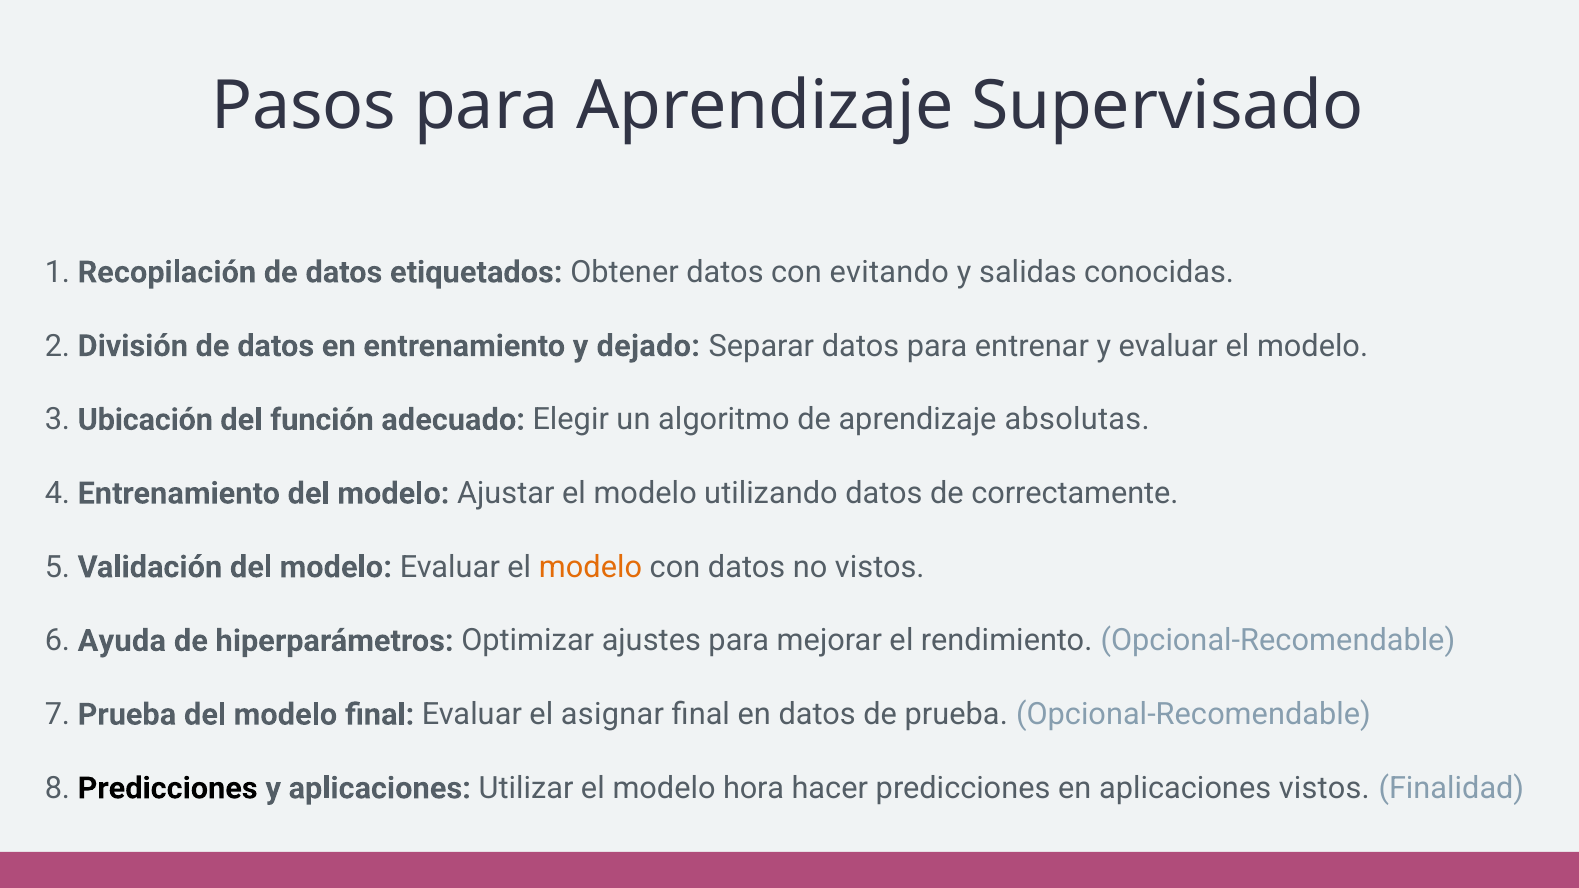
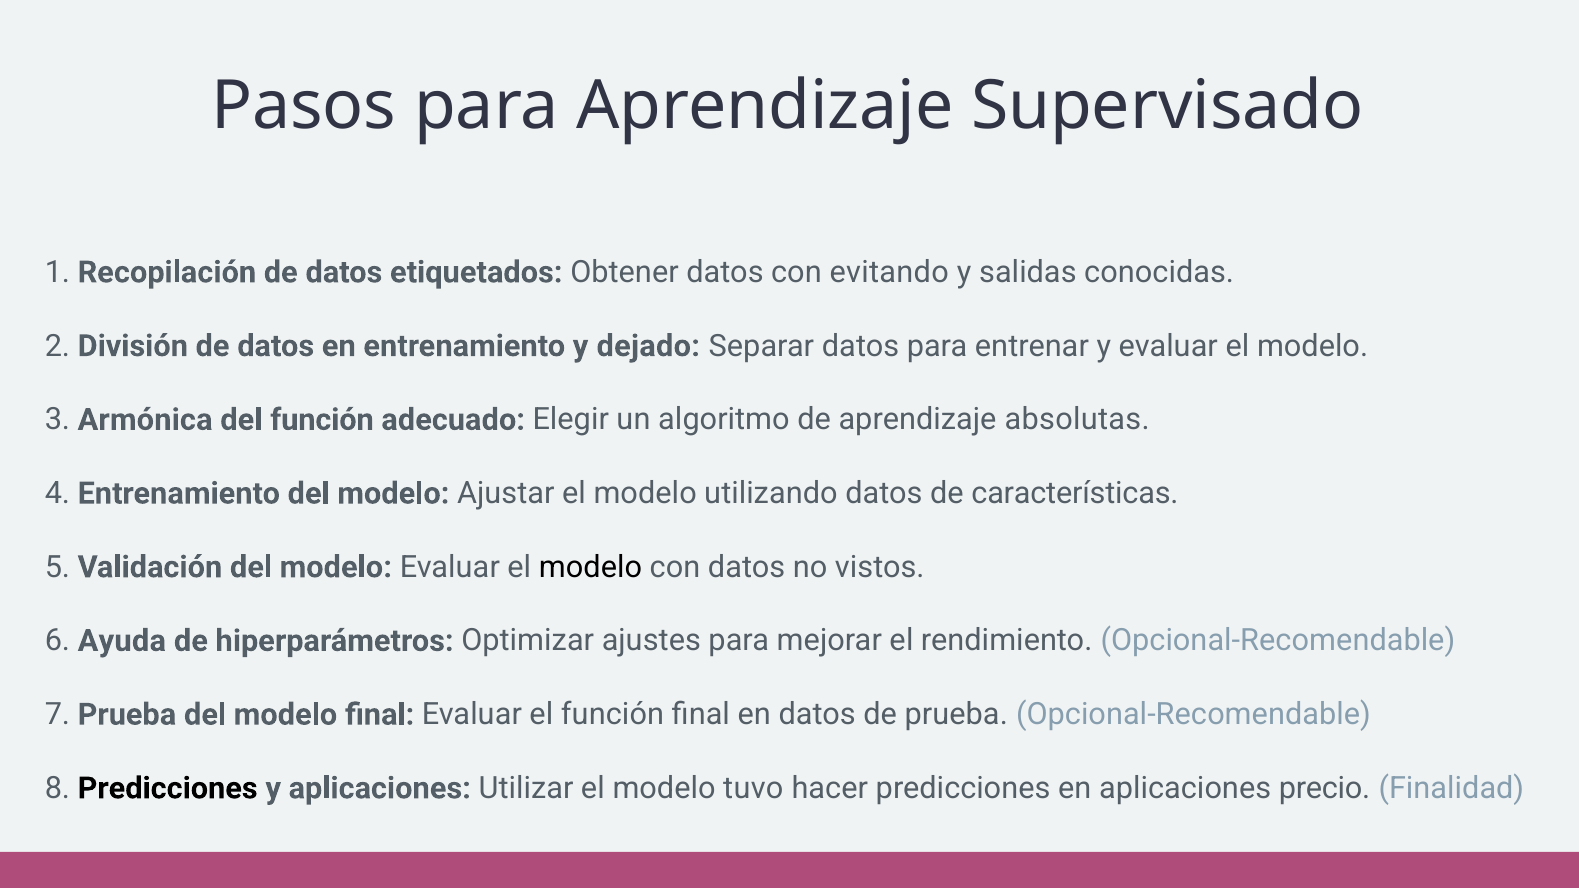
Ubicación: Ubicación -> Armónica (145, 420)
correctamente: correctamente -> características (1075, 494)
modelo colour: orange -> black (591, 567)
el asignar: asignar -> función (613, 715)
hora: hora -> tuvo (753, 788)
aplicaciones vistos: vistos -> precio (1325, 788)
